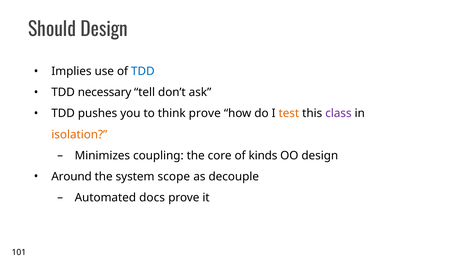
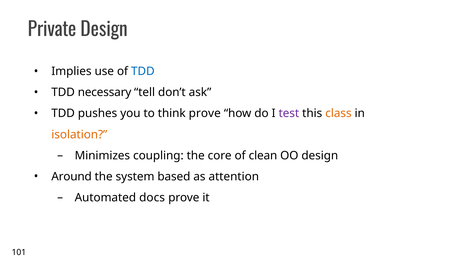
Should: Should -> Private (52, 30)
test colour: orange -> purple (289, 113)
class colour: purple -> orange (338, 113)
kinds: kinds -> clean (263, 155)
scope: scope -> based (174, 176)
decouple: decouple -> attention (234, 176)
